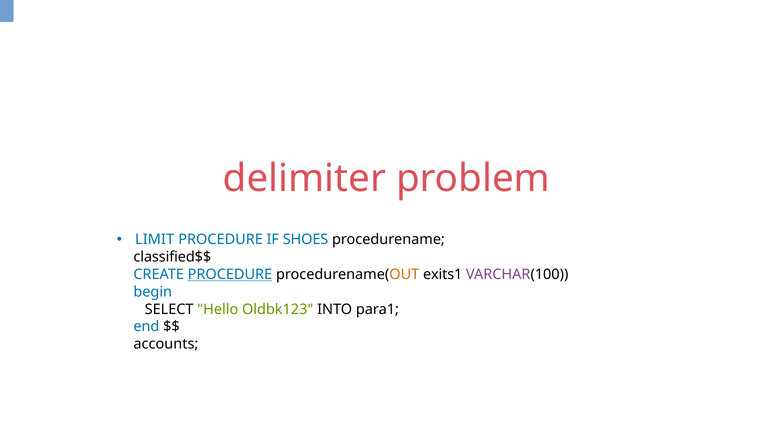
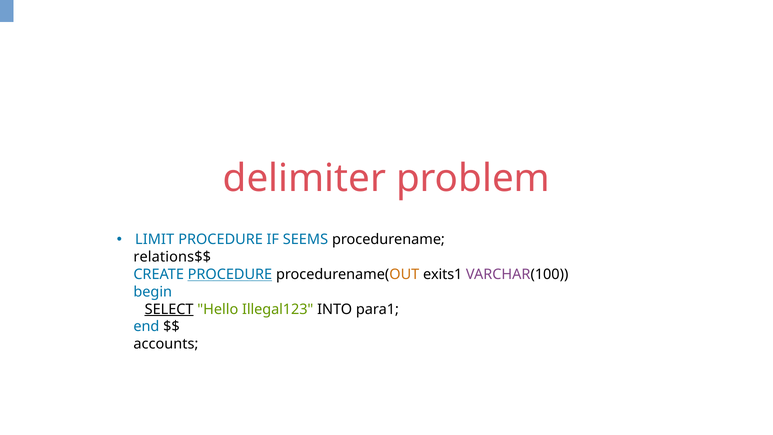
SHOES: SHOES -> SEEMS (305, 240)
classified$$: classified$$ -> relations$$ (172, 257)
SELECT underline: none -> present (169, 309)
Oldbk123: Oldbk123 -> Illegal123 (278, 309)
